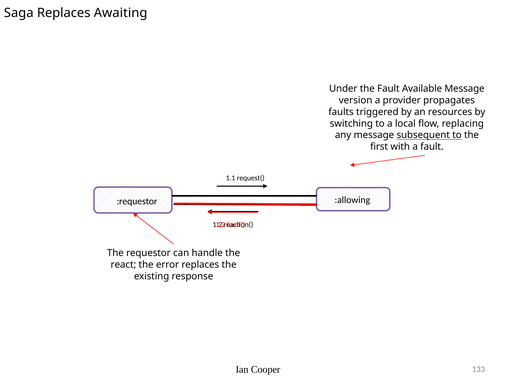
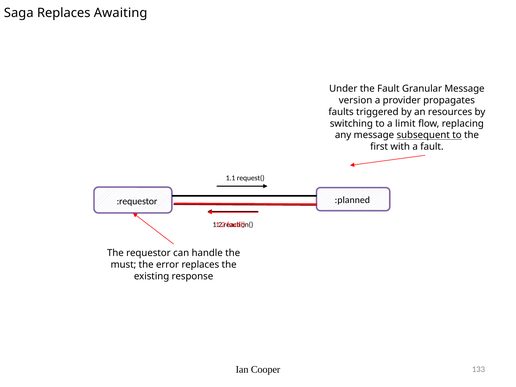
Available: Available -> Granular (422, 89)
local: local -> limit (405, 124)
:allowing: :allowing -> :planned (352, 200)
react: react -> must (123, 265)
